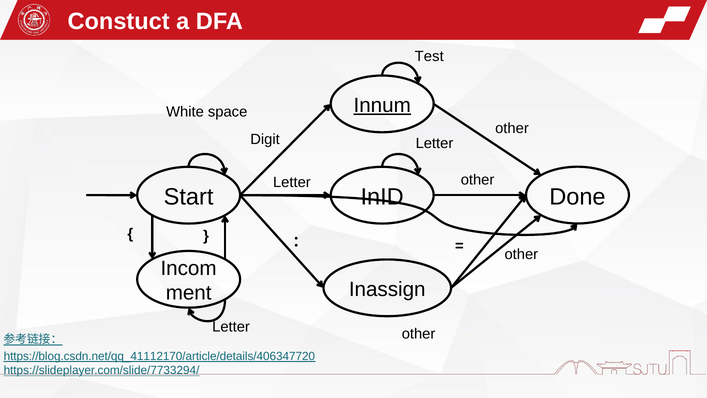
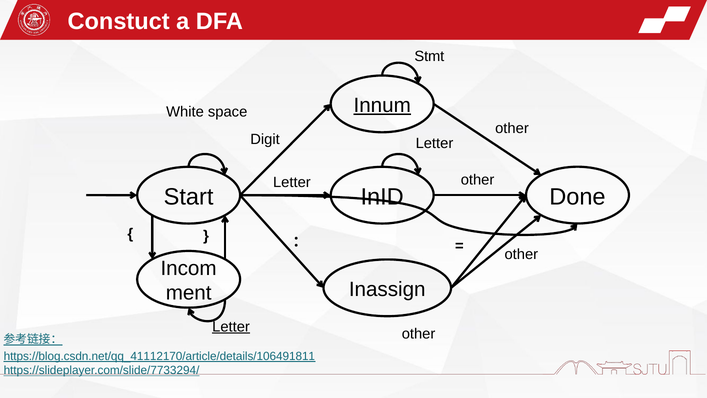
Test: Test -> Stmt (429, 57)
Letter underline: none -> present (231, 327)
https://blog.csdn.net/qq_41112170/article/details/406347720: https://blog.csdn.net/qq_41112170/article/details/406347720 -> https://blog.csdn.net/qq_41112170/article/details/106491811 (159, 356)
